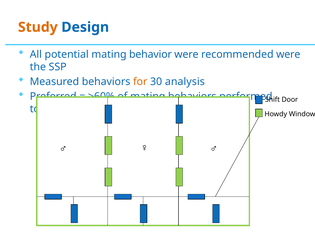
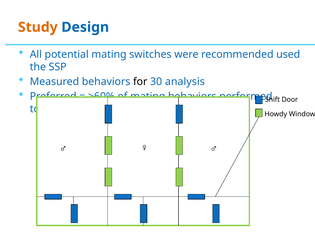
behavior: behavior -> switches (150, 54)
recommended were: were -> used (288, 54)
for colour: orange -> black (140, 82)
